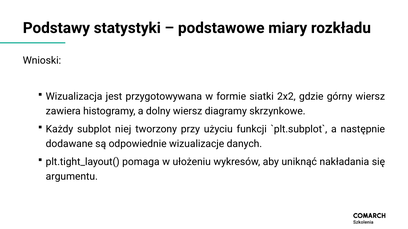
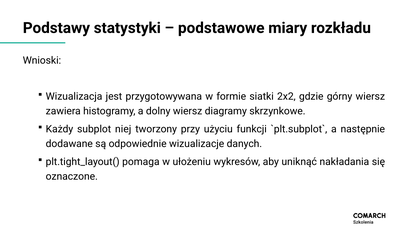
argumentu: argumentu -> oznaczone (72, 177)
